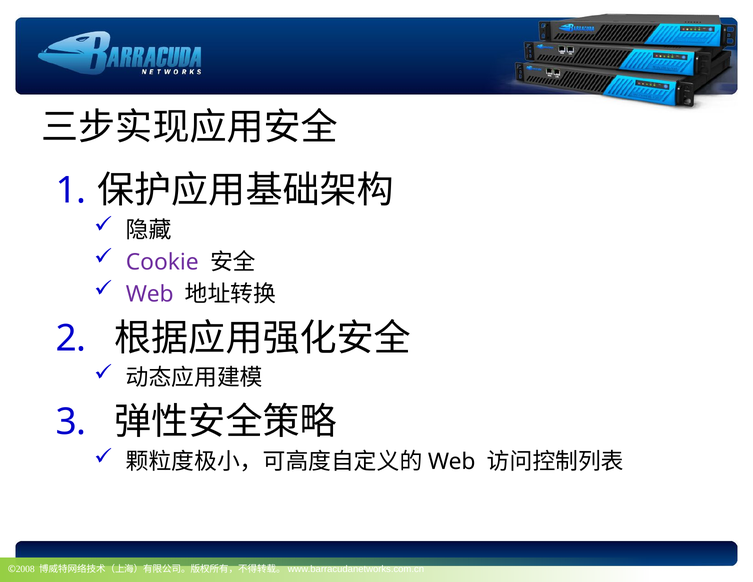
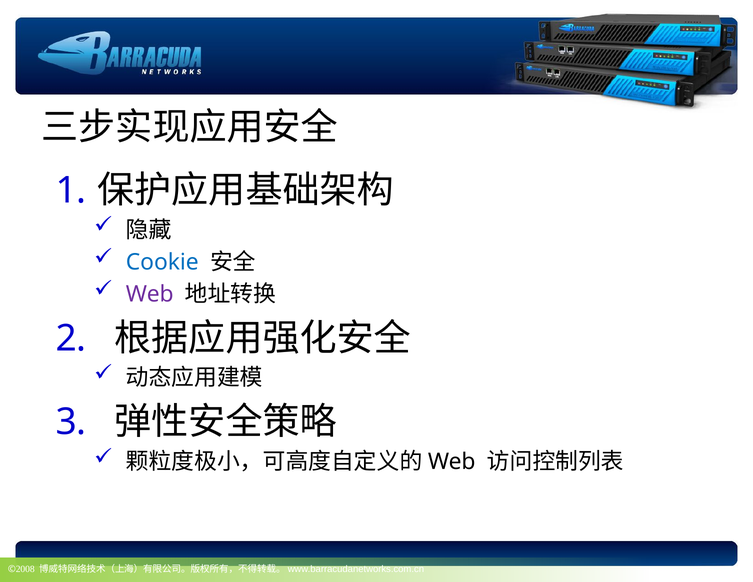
Cookie colour: purple -> blue (162, 262)
